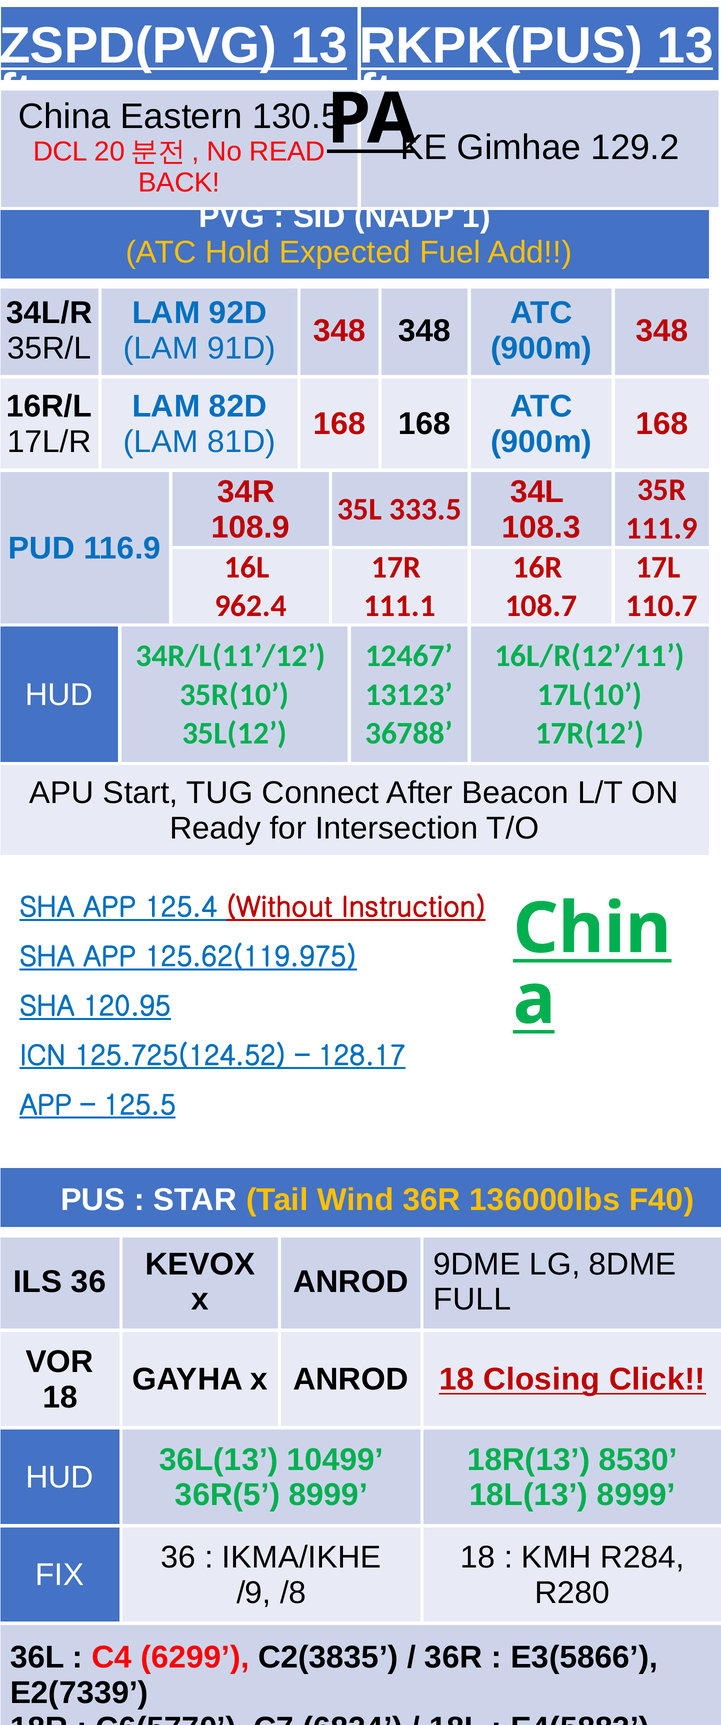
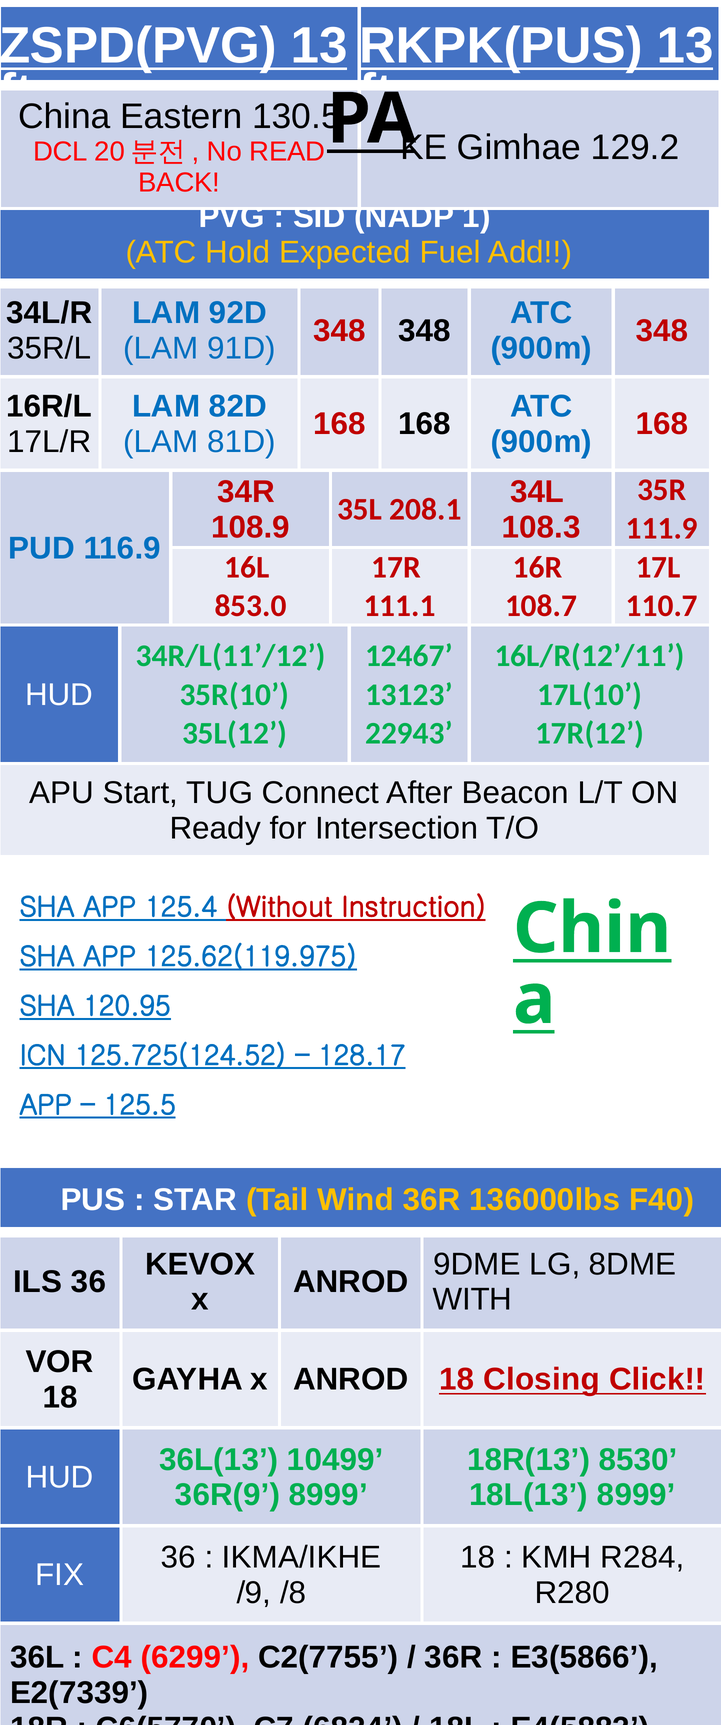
333.5: 333.5 -> 208.1 (426, 509)
962.4: 962.4 -> 853.0 (251, 606)
36788: 36788 -> 22943 (409, 733)
FULL: FULL -> WITH (472, 1300)
36R(5: 36R(5 -> 36R(9 (228, 1495)
C2(3835: C2(3835 -> C2(7755 (328, 1657)
